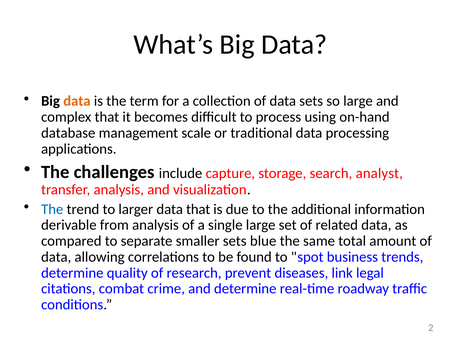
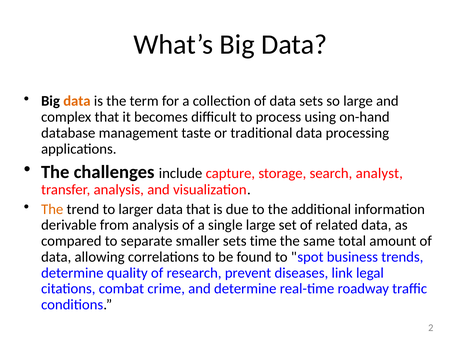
scale: scale -> taste (196, 133)
The colour: blue -> orange (52, 209)
blue: blue -> time (263, 241)
